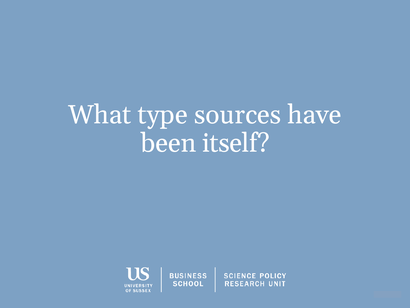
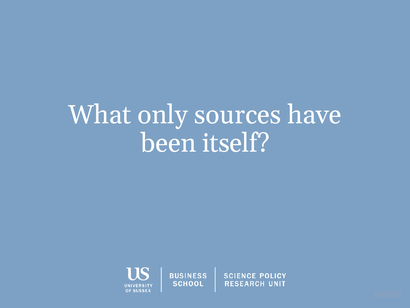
type: type -> only (163, 115)
